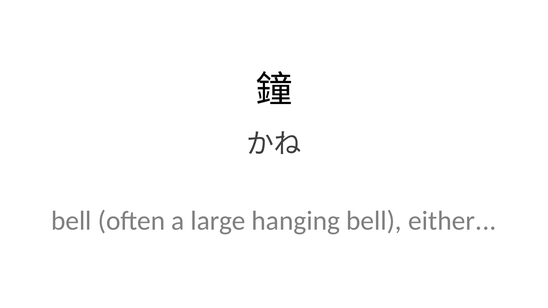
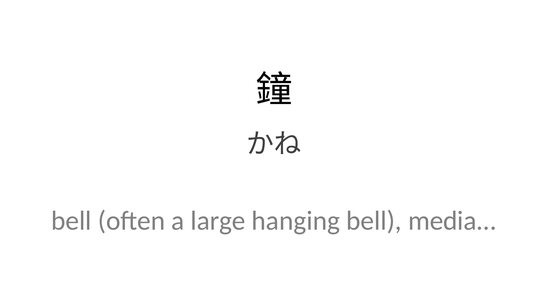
either: either -> media (452, 221)
